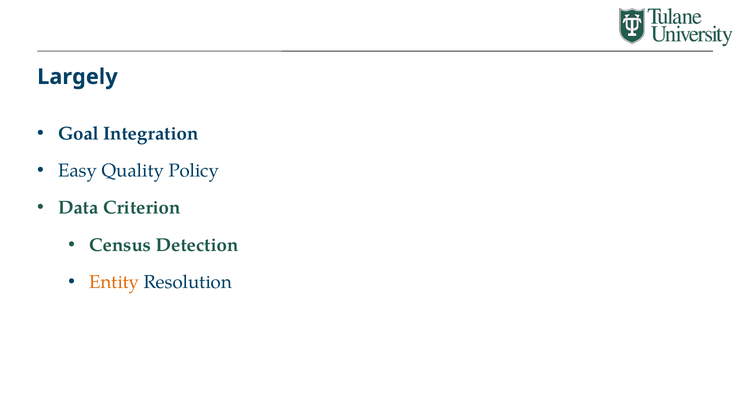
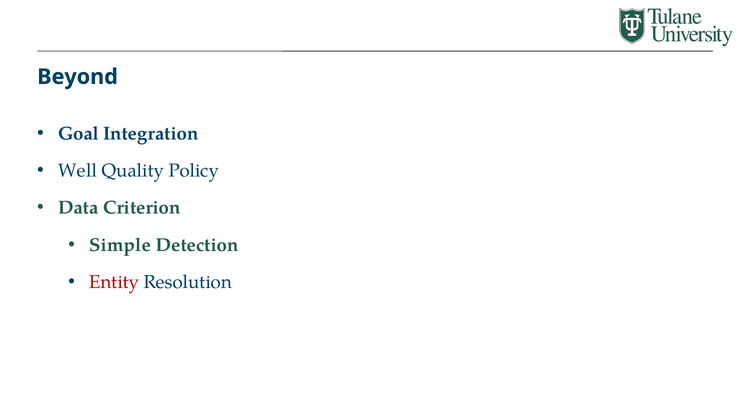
Largely: Largely -> Beyond (78, 77)
Easy: Easy -> Well (78, 171)
Census: Census -> Simple (120, 245)
Entity colour: orange -> red (114, 282)
